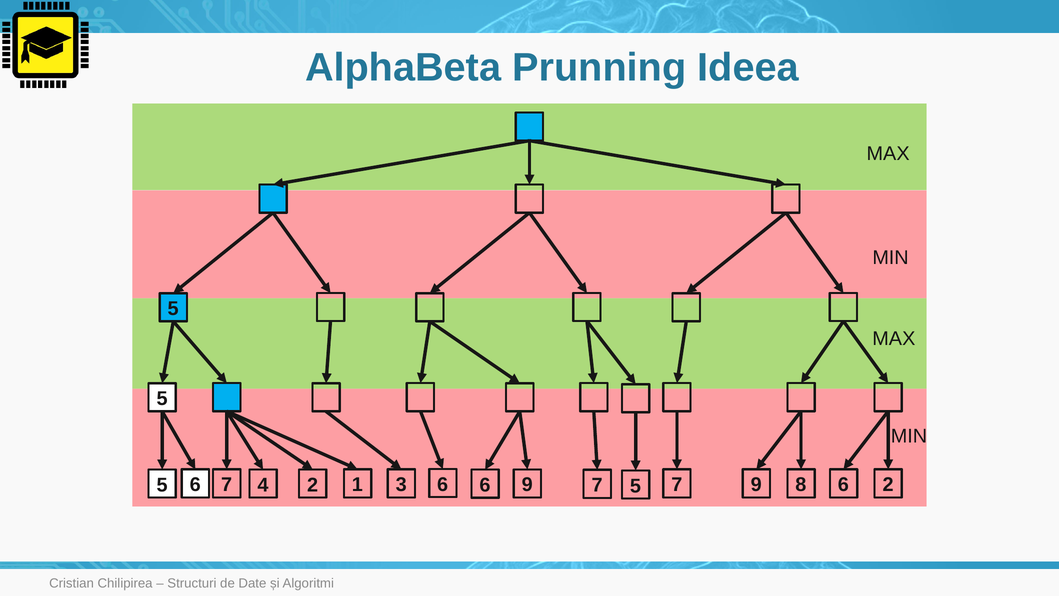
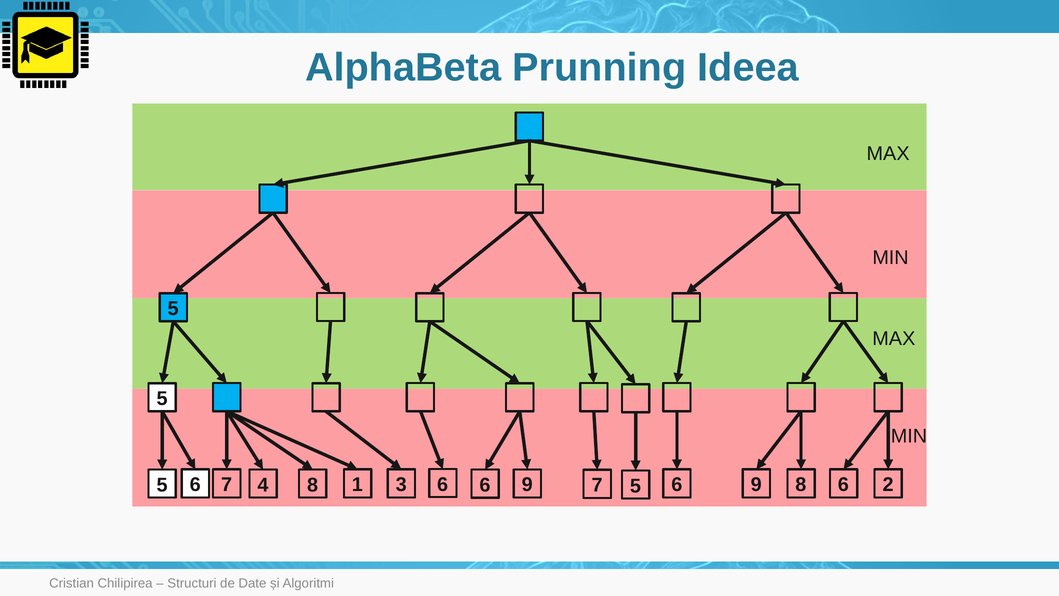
3 7: 7 -> 6 (677, 485)
5 2: 2 -> 8 (313, 485)
